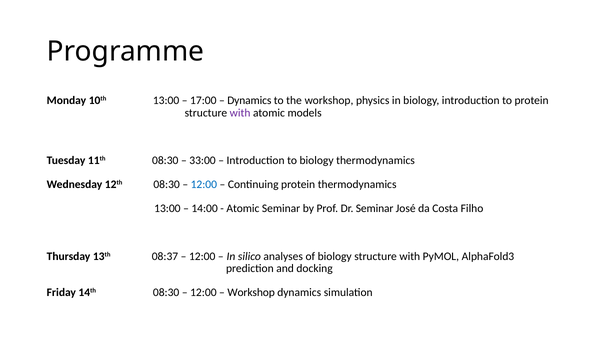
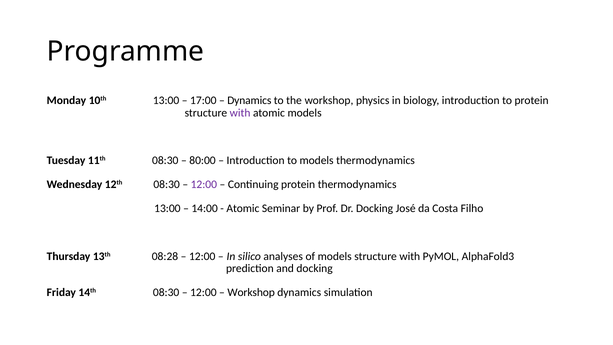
33:00: 33:00 -> 80:00 (203, 160)
to biology: biology -> models (317, 160)
12:00 colour: blue -> purple (204, 184)
Dr Seminar: Seminar -> Docking (375, 208)
08:37: 08:37 -> 08:28 (165, 256)
of biology: biology -> models (335, 256)
